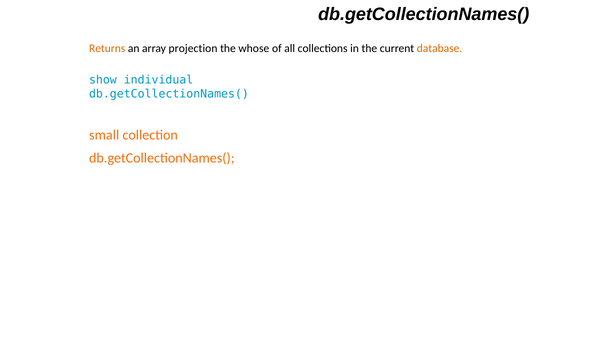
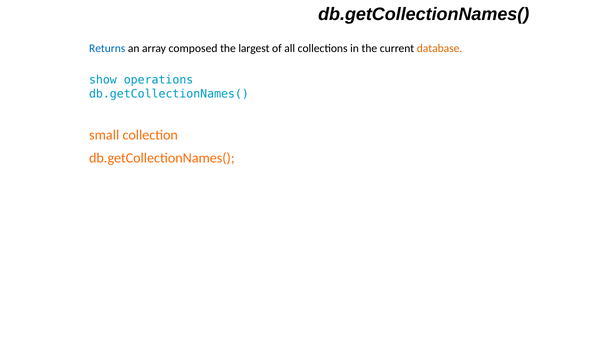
Returns colour: orange -> blue (107, 49)
projection: projection -> composed (193, 49)
whose: whose -> largest (254, 49)
individual: individual -> operations (159, 80)
